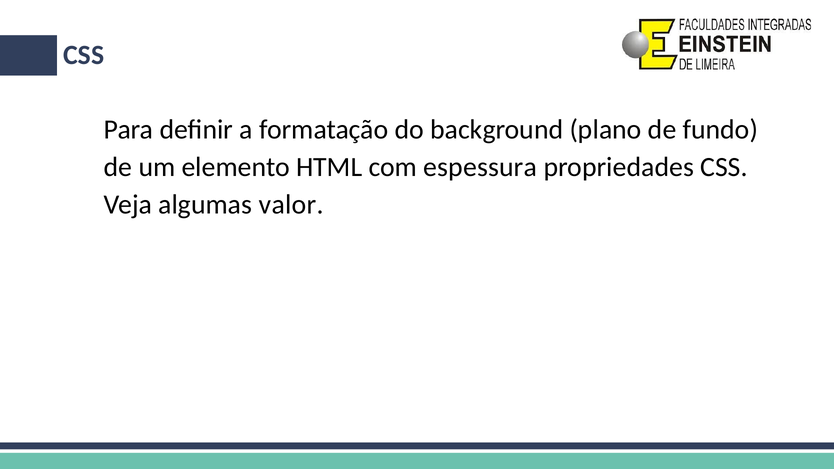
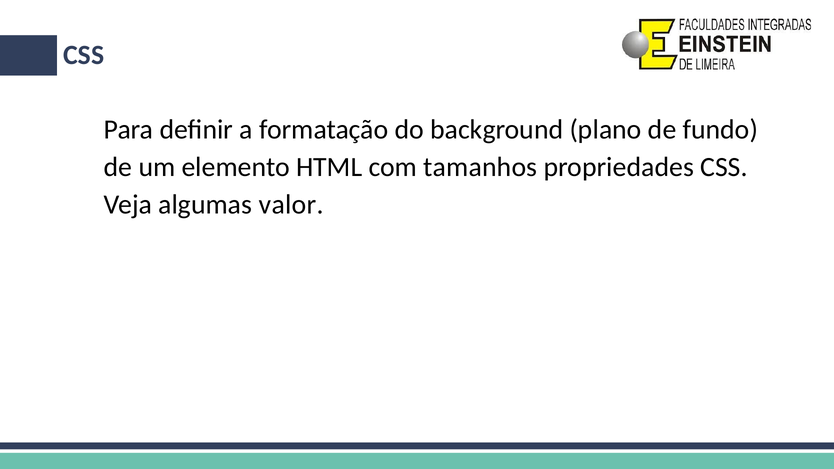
espessura: espessura -> tamanhos (480, 167)
